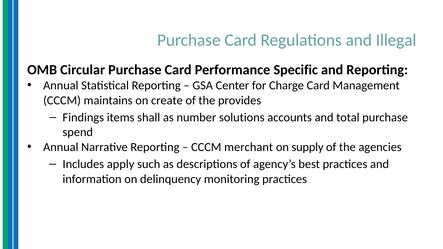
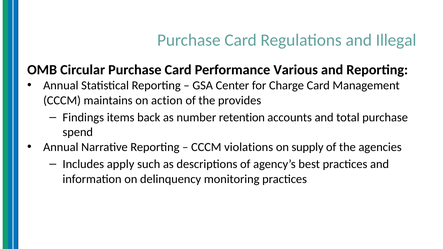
Specific: Specific -> Various (296, 70)
create: create -> action (167, 100)
shall: shall -> back (149, 118)
solutions: solutions -> retention (242, 118)
merchant: merchant -> violations (249, 147)
